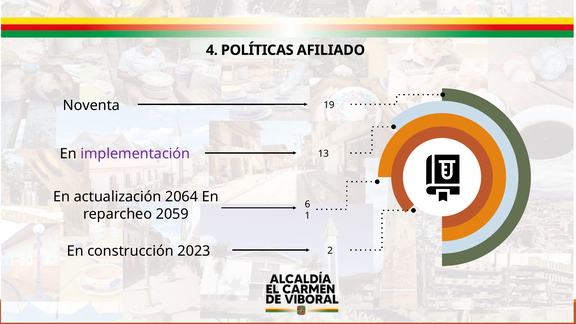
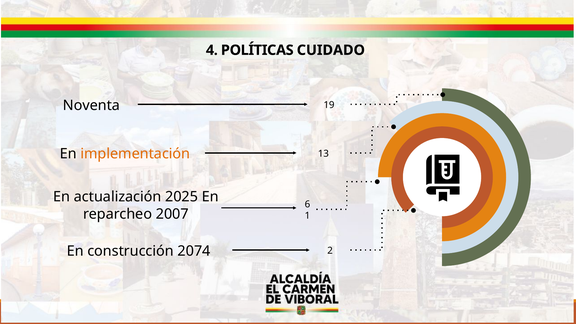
AFILIADO: AFILIADO -> CUIDADO (331, 50)
implementación colour: purple -> orange (135, 154)
2064: 2064 -> 2025 (182, 197)
2059: 2059 -> 2007 (172, 214)
2023: 2023 -> 2074 (194, 251)
